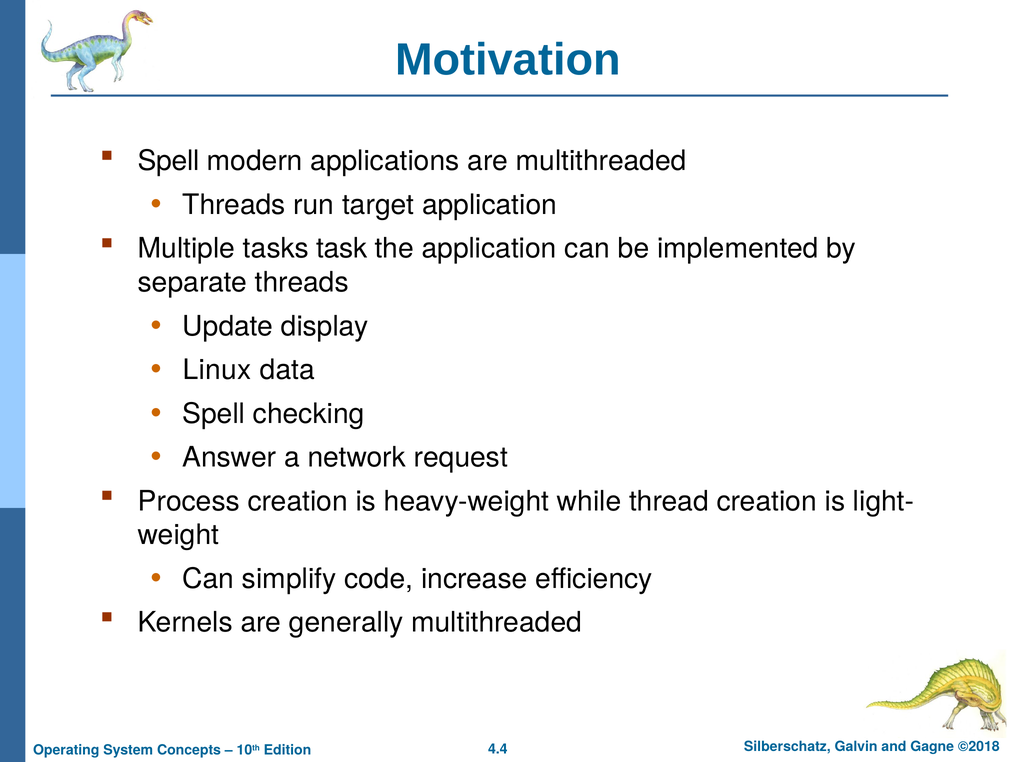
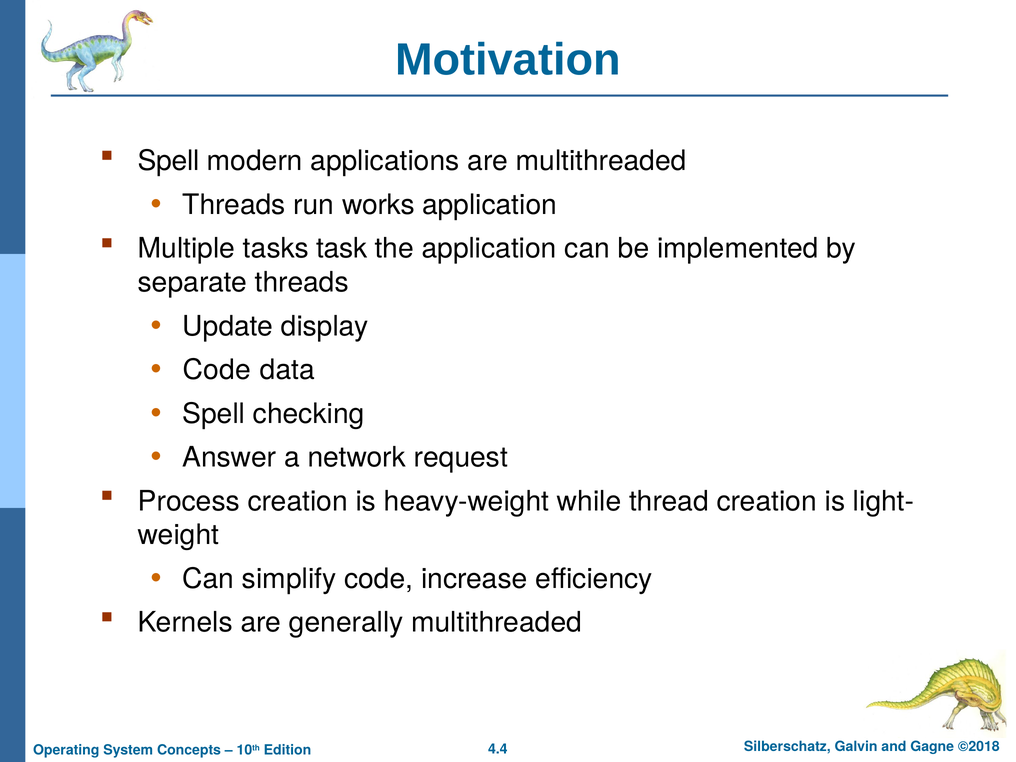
target: target -> works (378, 205)
Linux: Linux -> Code (217, 370)
